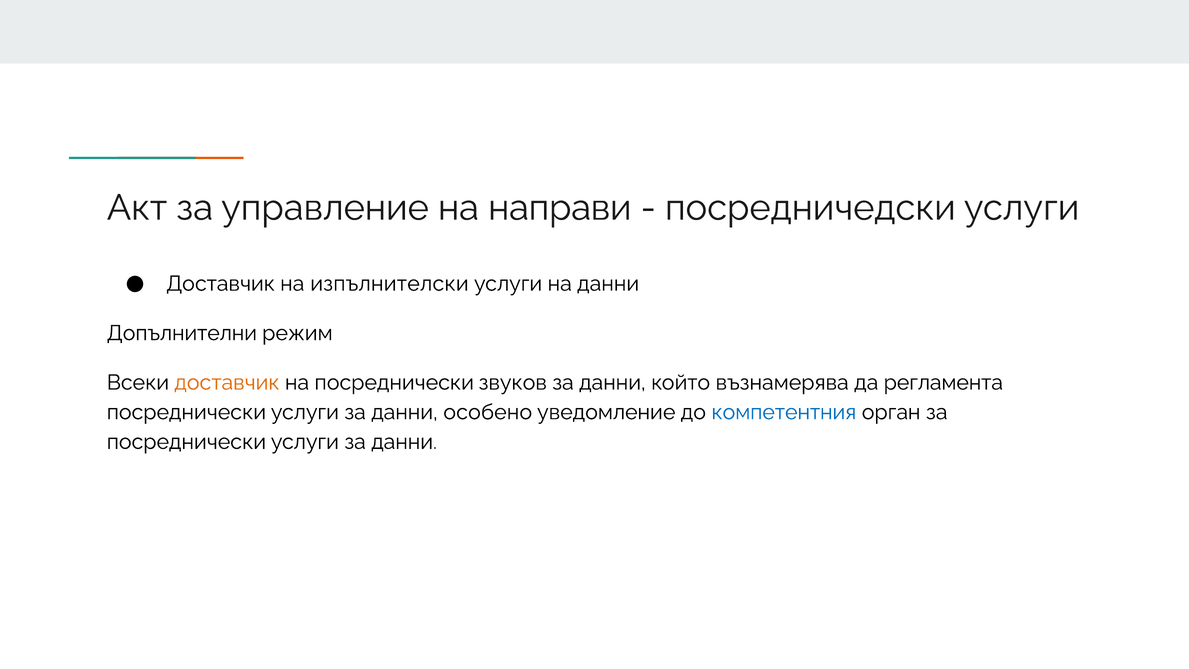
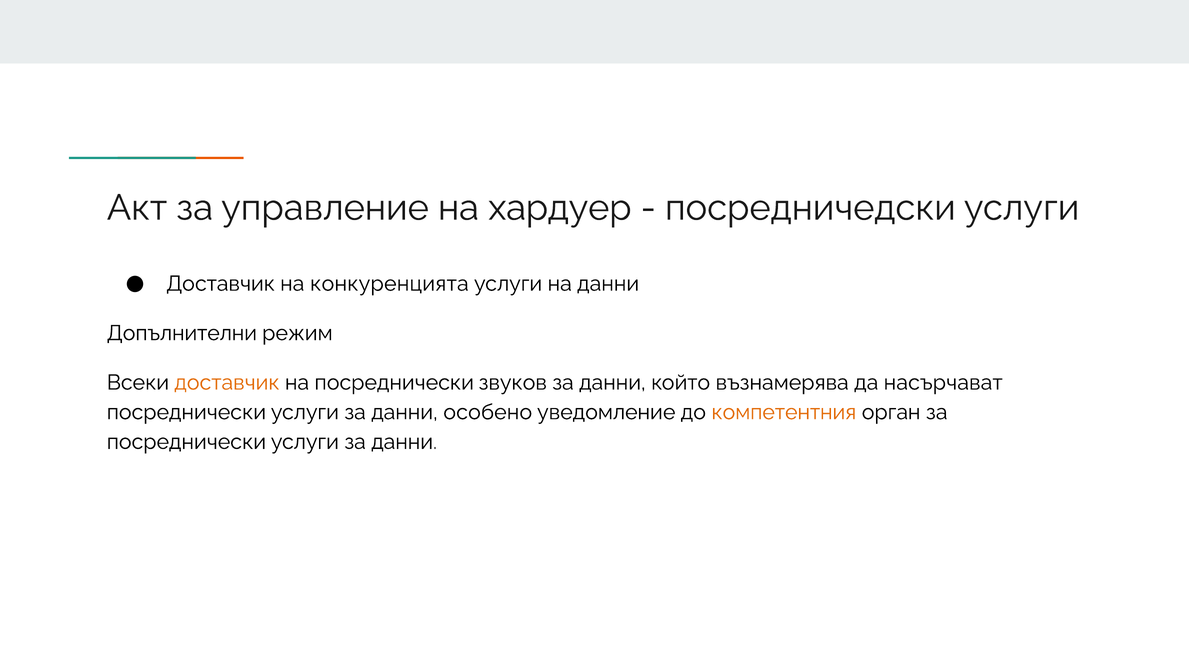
направи: направи -> хардуер (560, 208)
изпълнителски: изпълнителски -> конкуренцията (389, 284)
регламента: регламента -> насърчават (943, 382)
компетентния colour: blue -> orange (784, 412)
